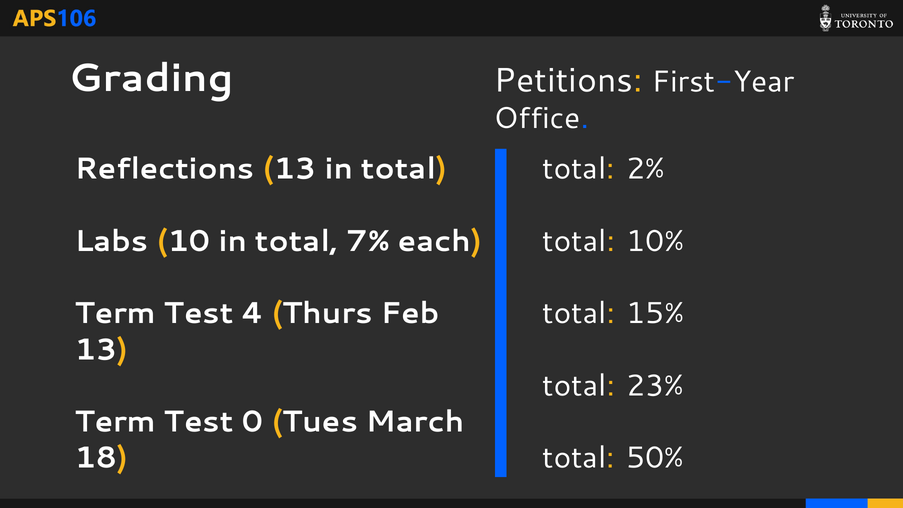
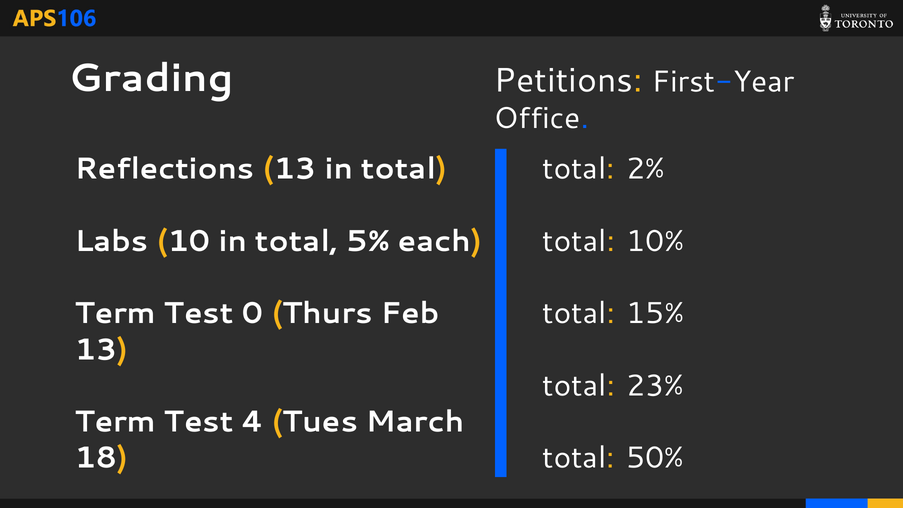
7%: 7% -> 5% (368, 241)
4: 4 -> 0 (252, 313)
0: 0 -> 4 (252, 422)
